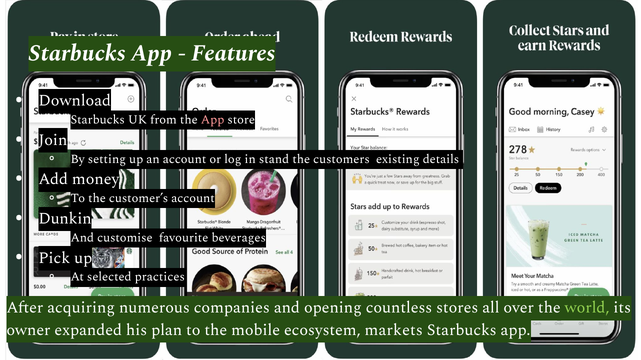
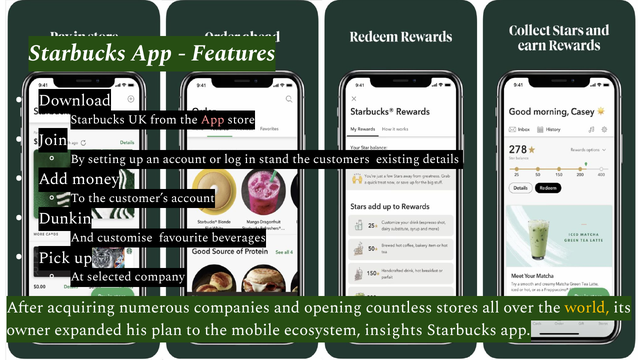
practices: practices -> company (160, 277)
world colour: light green -> yellow (587, 308)
markets: markets -> insights (394, 330)
